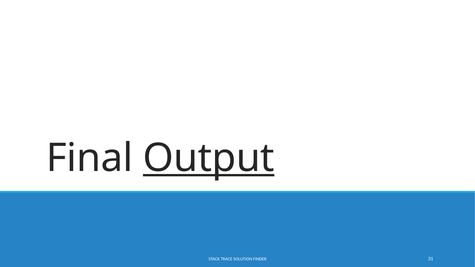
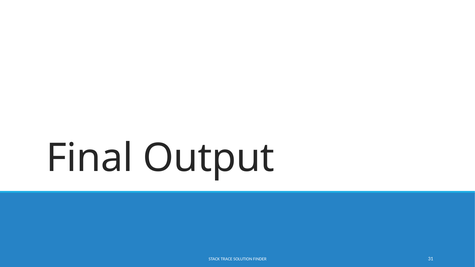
Output underline: present -> none (209, 158)
